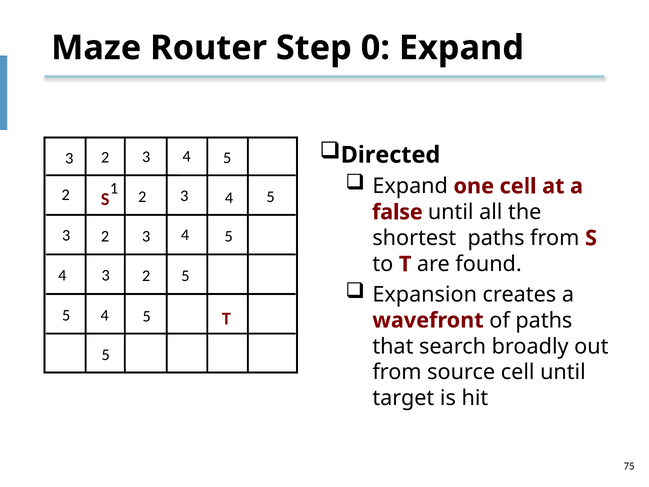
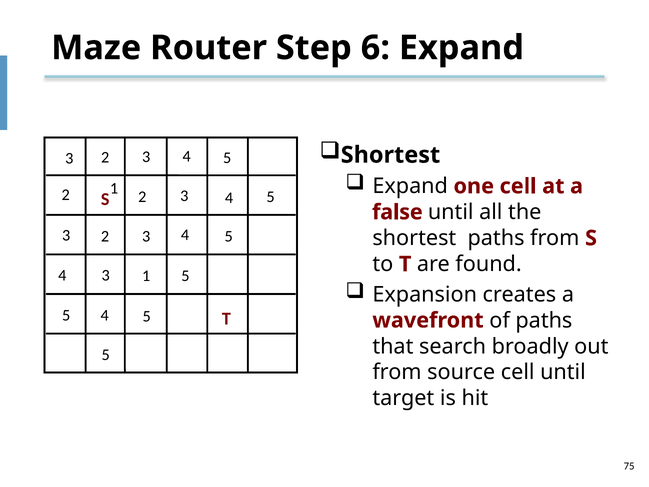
0: 0 -> 6 (375, 48)
Directed: Directed -> Shortest (390, 155)
4 2: 2 -> 1 (146, 276)
